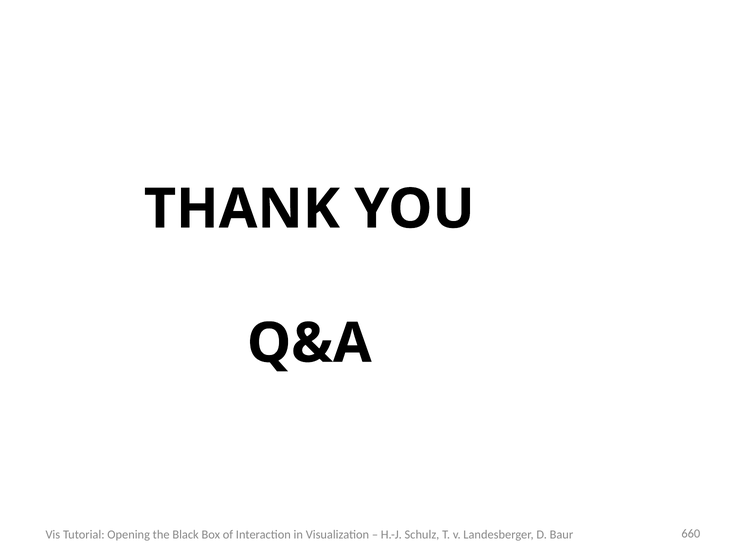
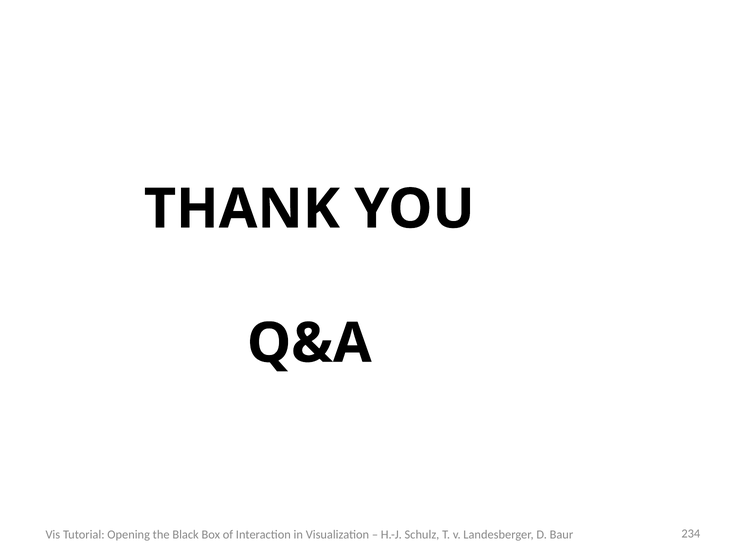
660: 660 -> 234 (691, 533)
